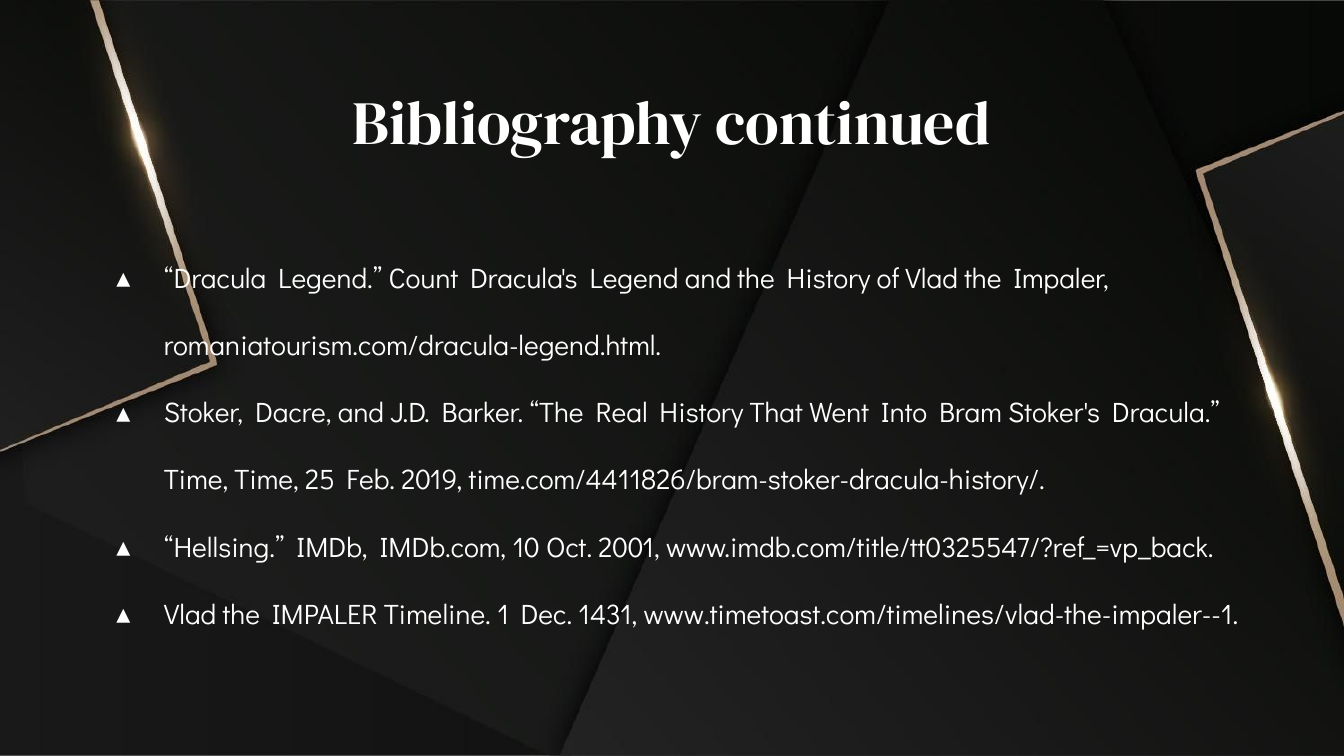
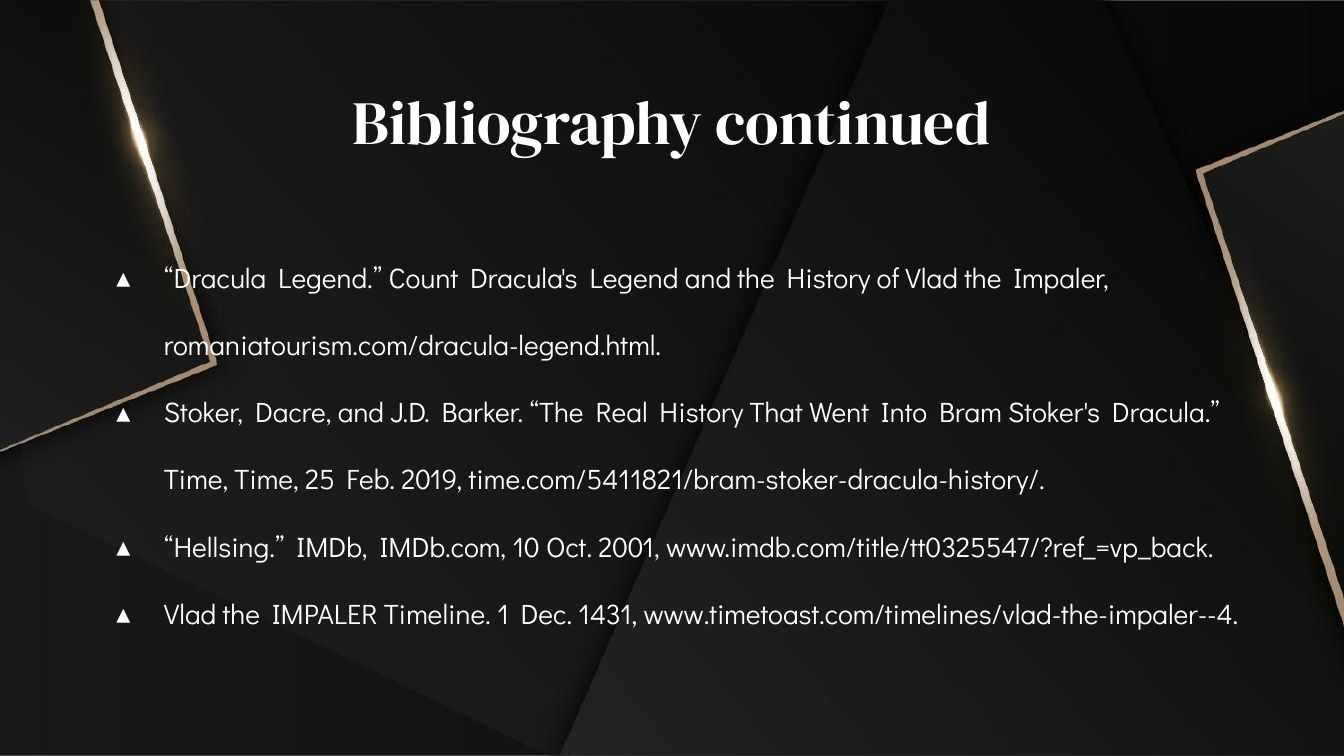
time.com/4411826/bram-stoker-dracula-history/: time.com/4411826/bram-stoker-dracula-history/ -> time.com/5411821/bram-stoker-dracula-history/ (757, 481)
www.timetoast.com/timelines/vlad-the-impaler--1: www.timetoast.com/timelines/vlad-the-impaler--1 -> www.timetoast.com/timelines/vlad-the-impaler--4 (941, 615)
